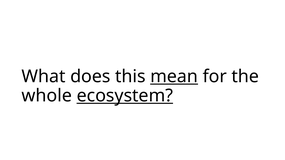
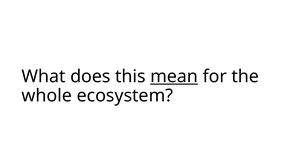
ecosystem underline: present -> none (125, 96)
